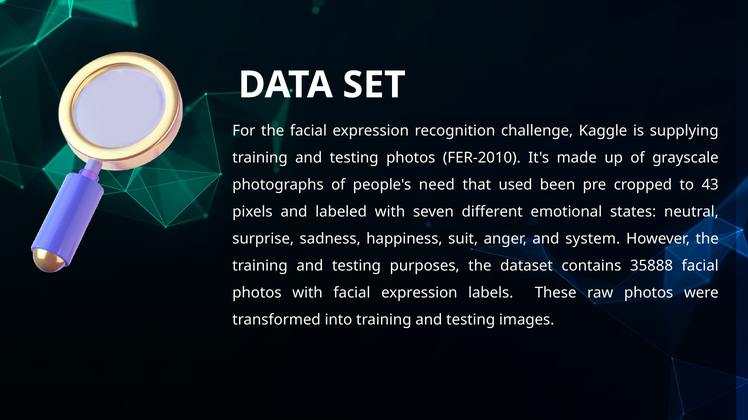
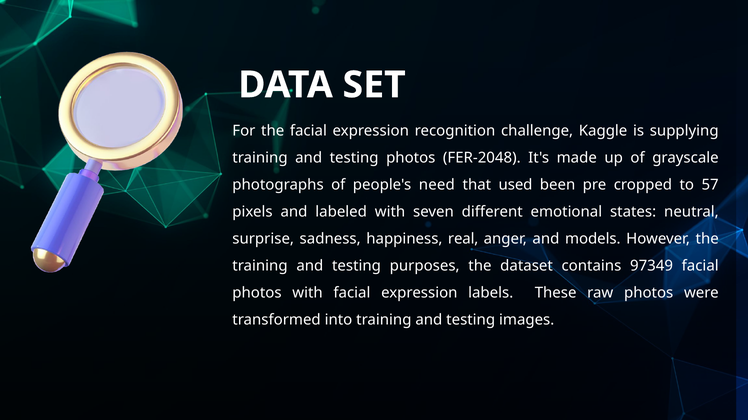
FER-2010: FER-2010 -> FER-2048 (482, 158)
43: 43 -> 57 (710, 185)
suit: suit -> real (463, 239)
system: system -> models (593, 239)
35888: 35888 -> 97349 (652, 266)
